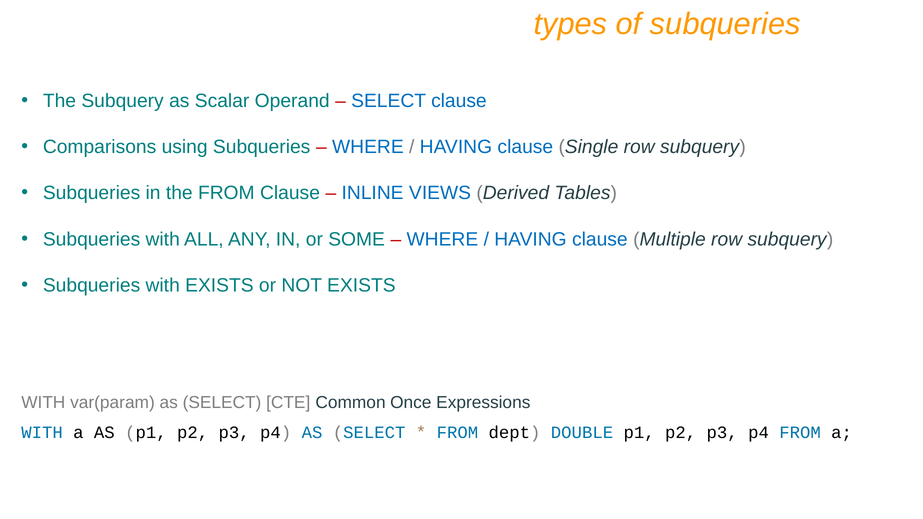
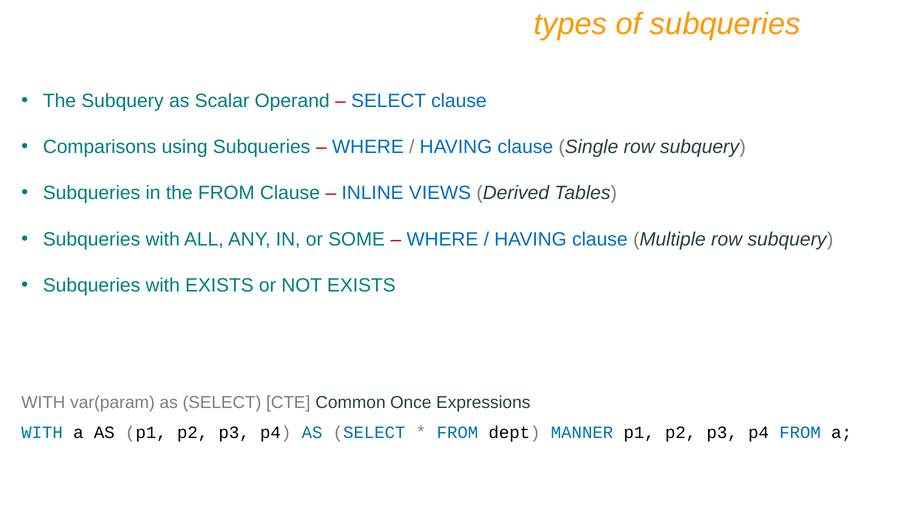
DOUBLE: DOUBLE -> MANNER (582, 432)
